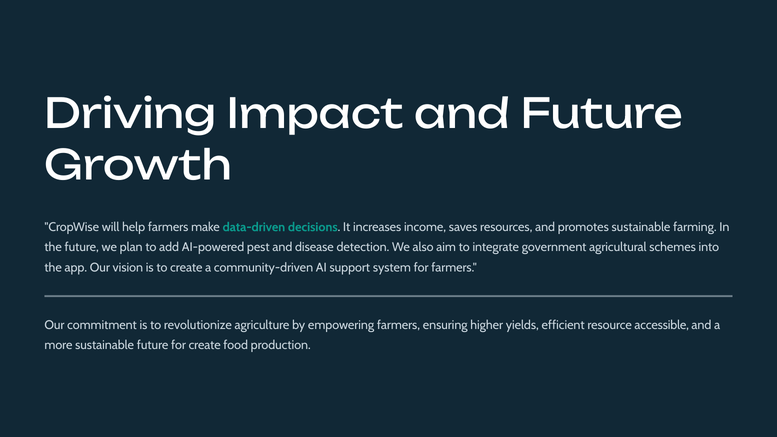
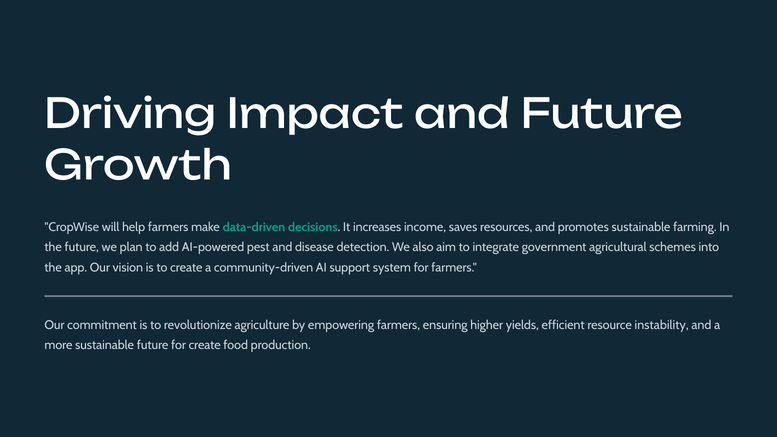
accessible: accessible -> instability (662, 325)
